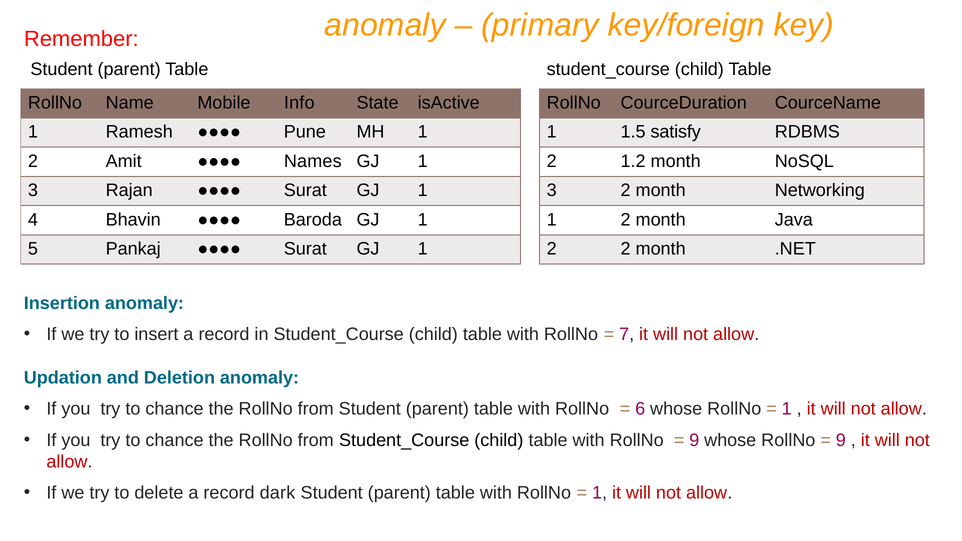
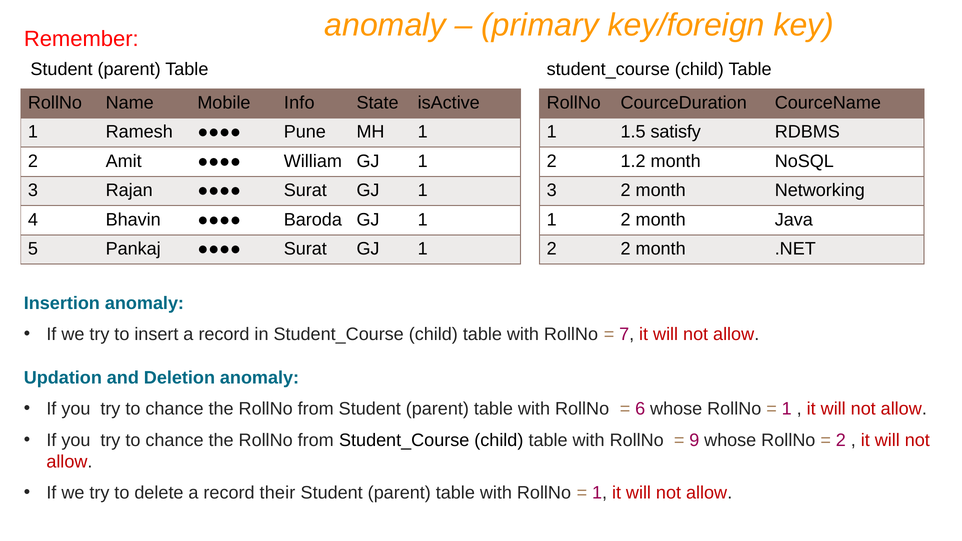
Names: Names -> William (313, 161)
9: 9 -> 2 (841, 440)
dark: dark -> their (277, 493)
